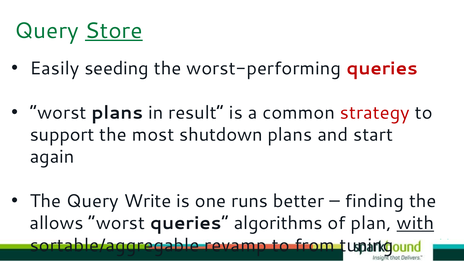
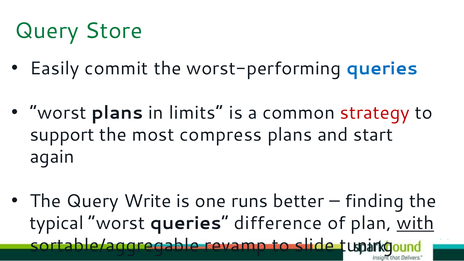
Store underline: present -> none (114, 31)
seeding: seeding -> commit (116, 68)
queries colour: red -> blue (382, 68)
result: result -> limits (196, 113)
shutdown: shutdown -> compress (221, 135)
allows: allows -> typical (57, 223)
algorithms: algorithms -> difference (278, 223)
from: from -> slide (315, 245)
